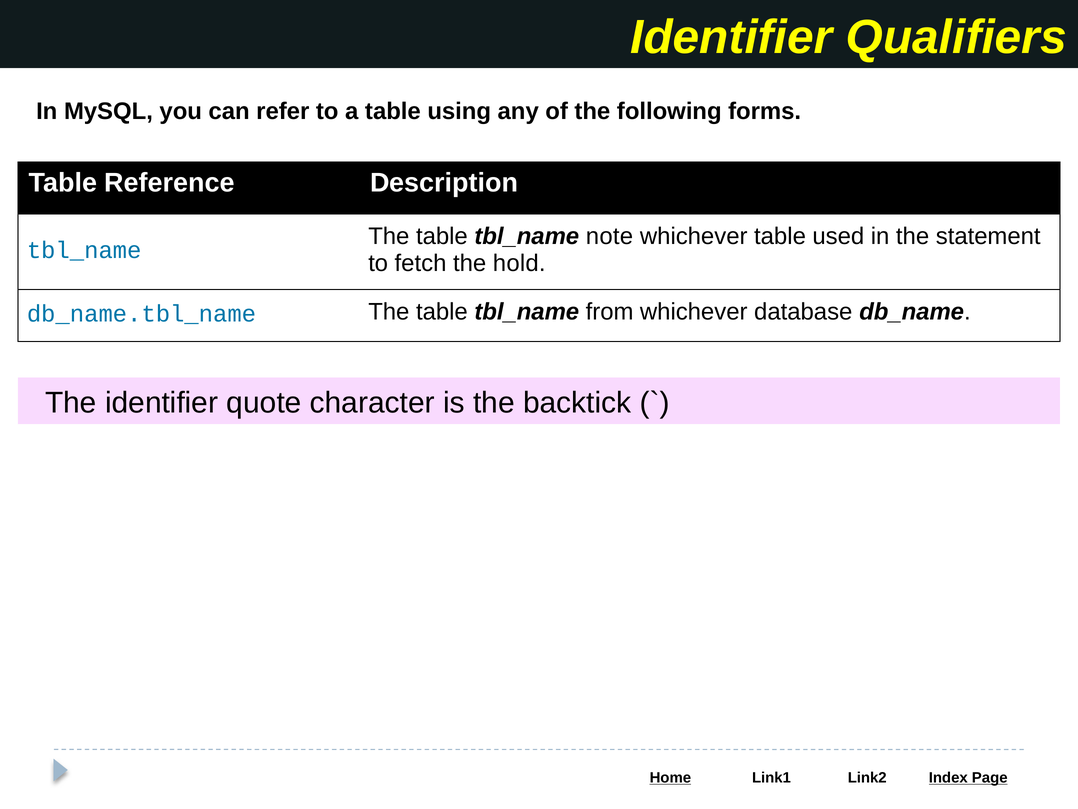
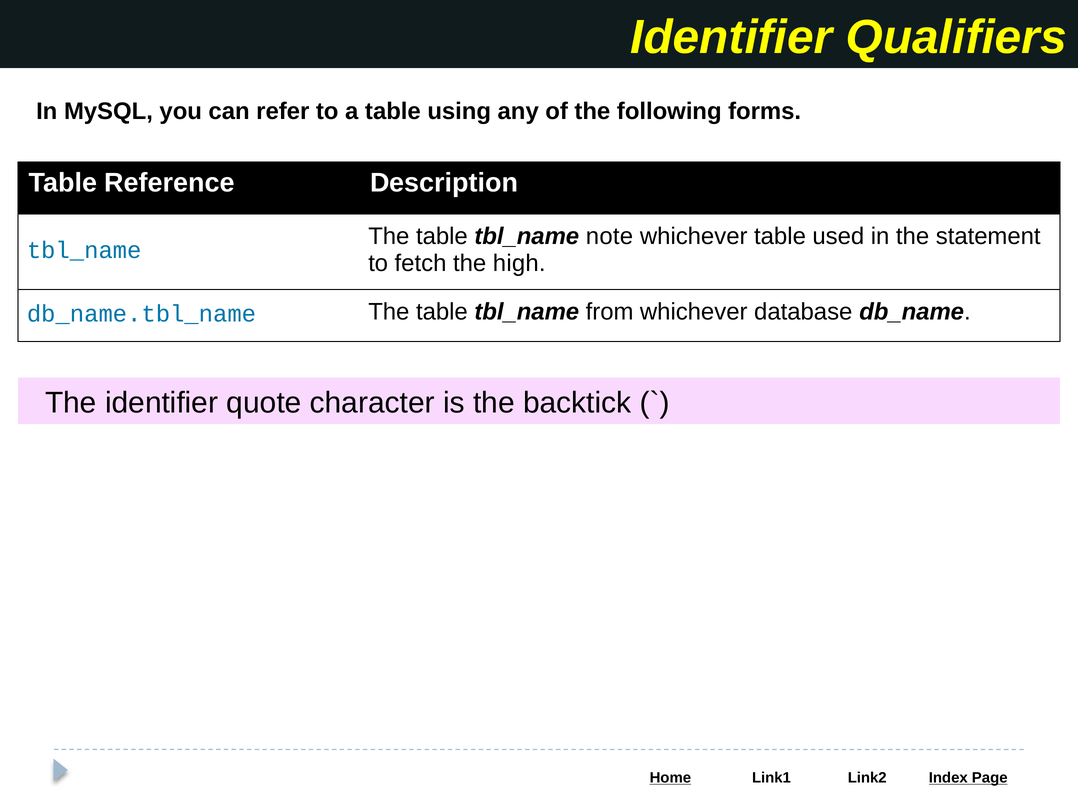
hold: hold -> high (519, 263)
